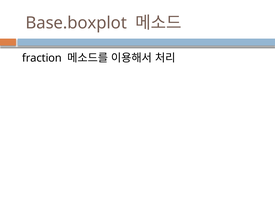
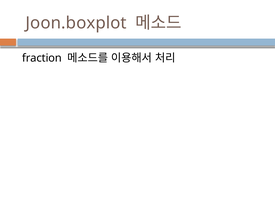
Base.boxplot: Base.boxplot -> Joon.boxplot (76, 23)
